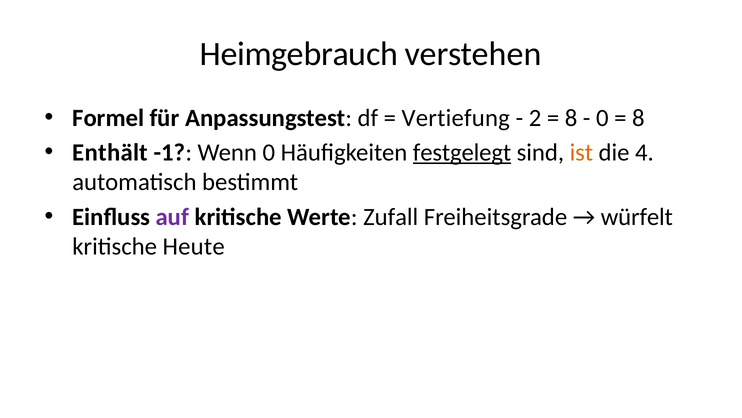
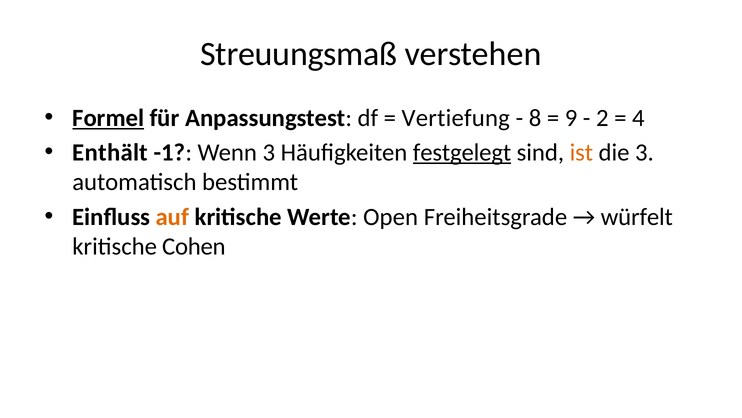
Heimgebrauch: Heimgebrauch -> Streuungsmaß (299, 54)
Formel underline: none -> present (108, 118)
2: 2 -> 8 (535, 118)
8: 8 -> 9 (571, 118)
0: 0 -> 2 (602, 118)
8: 8 -> 4 (638, 118)
Wenn 0: 0 -> 3 (269, 152)
die 4: 4 -> 3 (644, 152)
auf colour: purple -> orange (172, 217)
Zufall: Zufall -> Open (391, 217)
Heute: Heute -> Cohen (194, 246)
